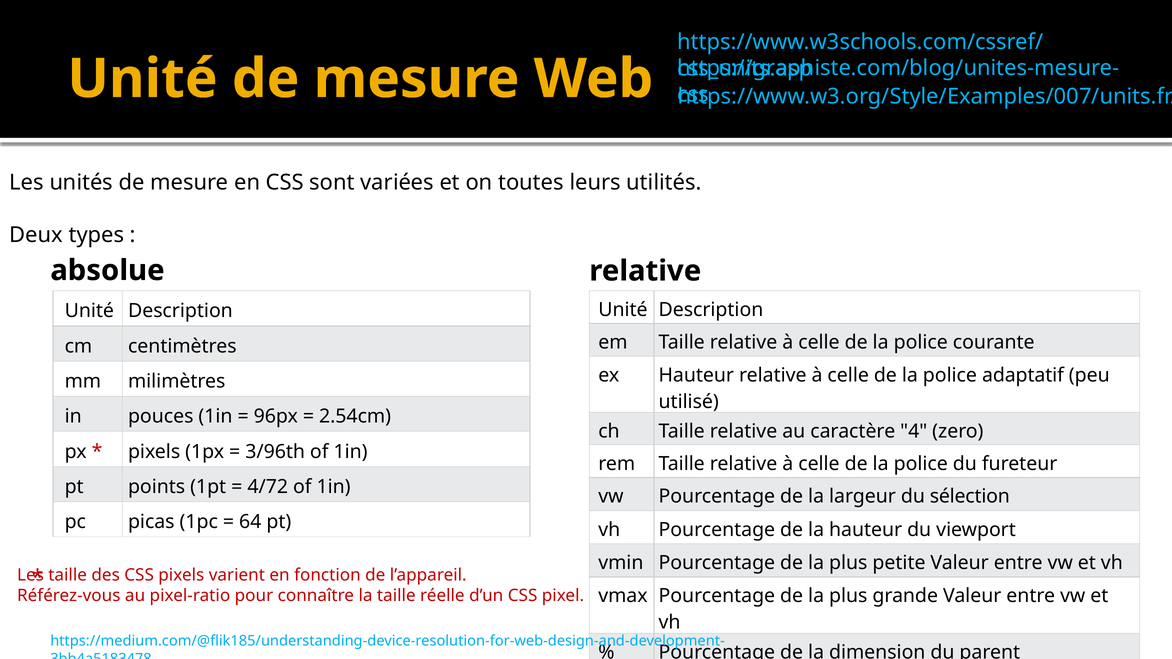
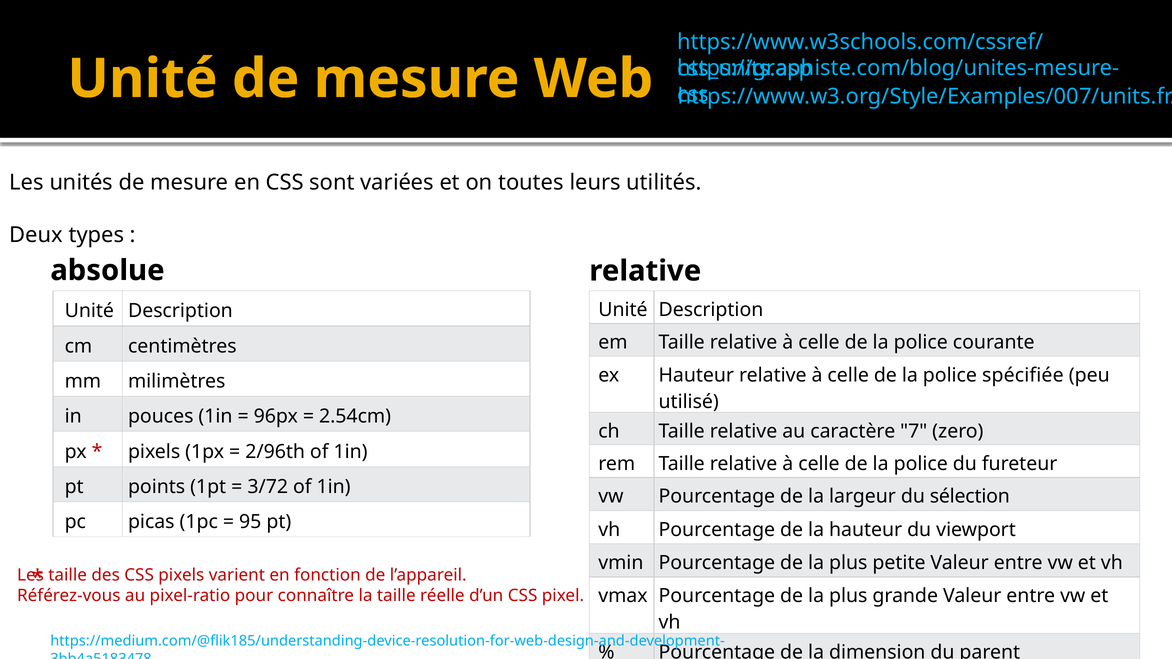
adaptatif: adaptatif -> spécifiée (1023, 375)
4: 4 -> 7 (914, 431)
3/96th: 3/96th -> 2/96th (275, 452)
4/72: 4/72 -> 3/72 (268, 487)
64: 64 -> 95 (250, 522)
